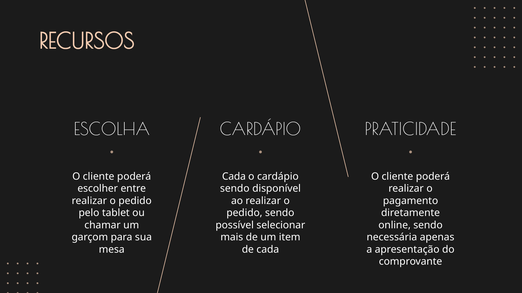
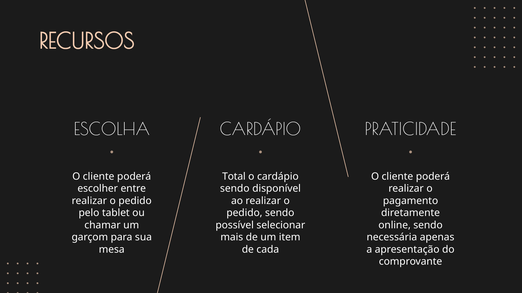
Cada: Cada -> Total (234, 177)
